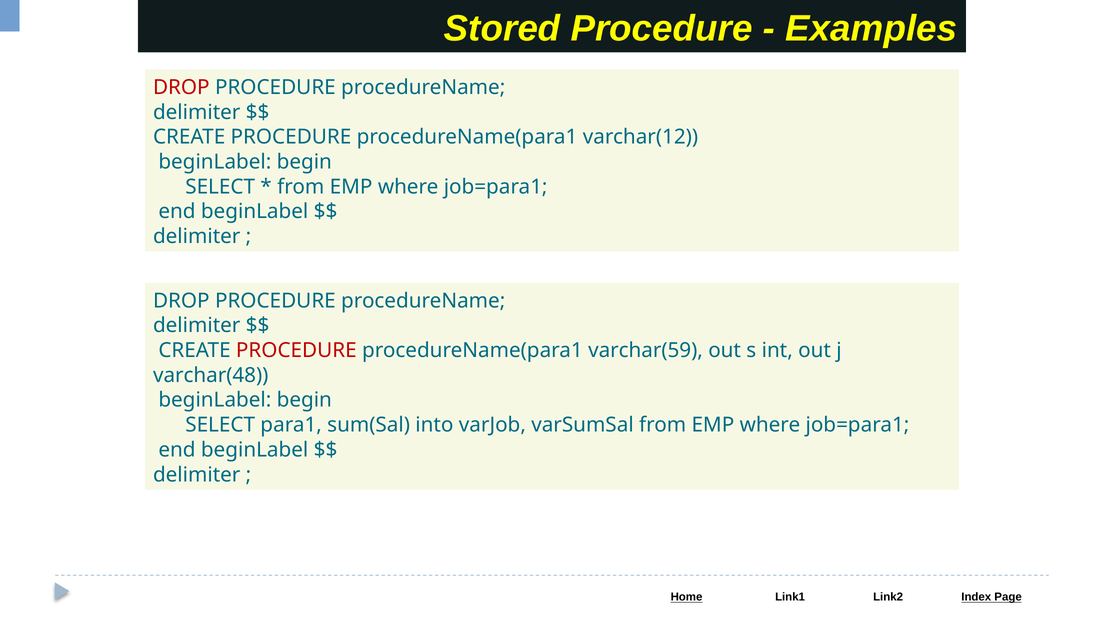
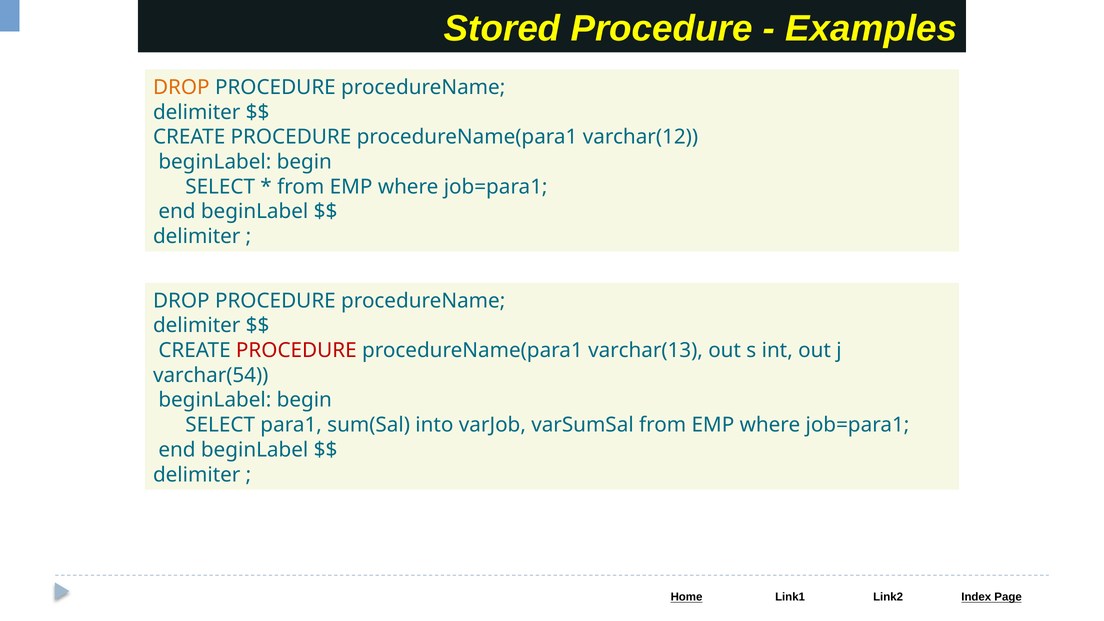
DROP colour: red -> orange (181, 87)
varchar(59: varchar(59 -> varchar(13 (646, 350)
varchar(48: varchar(48 -> varchar(54 (211, 375)
